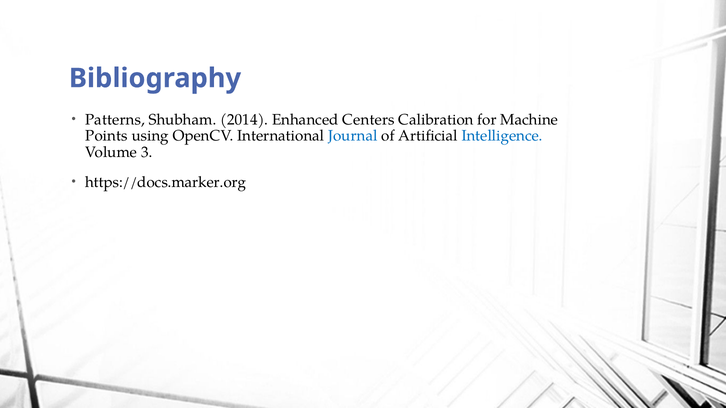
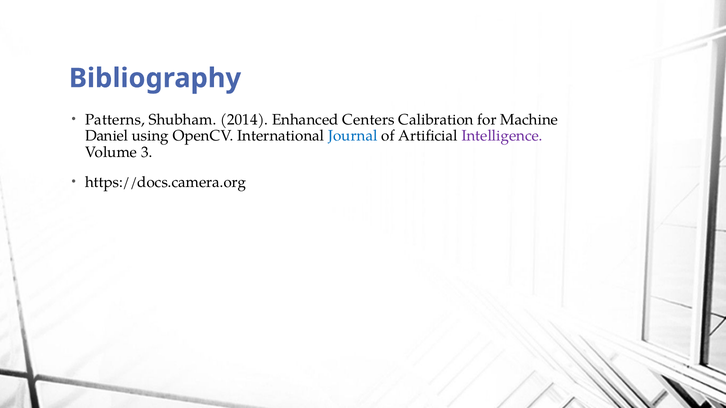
Points: Points -> Daniel (107, 136)
Intelligence colour: blue -> purple (502, 136)
https://docs.marker.org: https://docs.marker.org -> https://docs.camera.org (166, 182)
